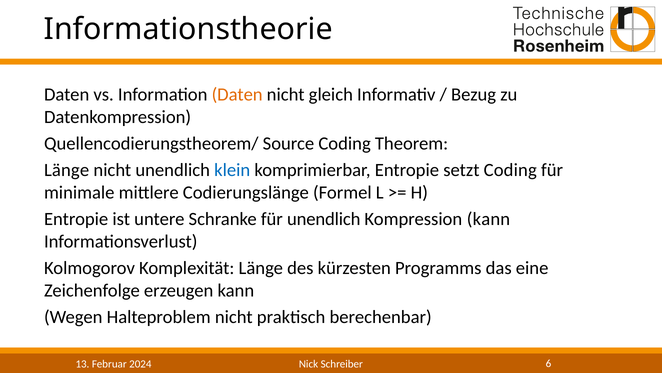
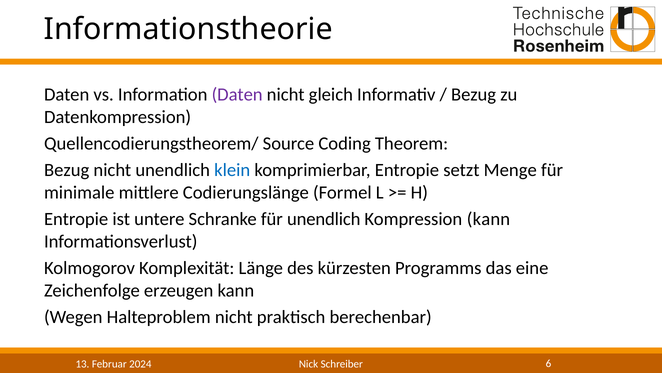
Daten colour: orange -> purple (237, 94)
Länge: Länge -> Bezug (67, 170)
setzt Coding: Coding -> Menge (510, 170)
